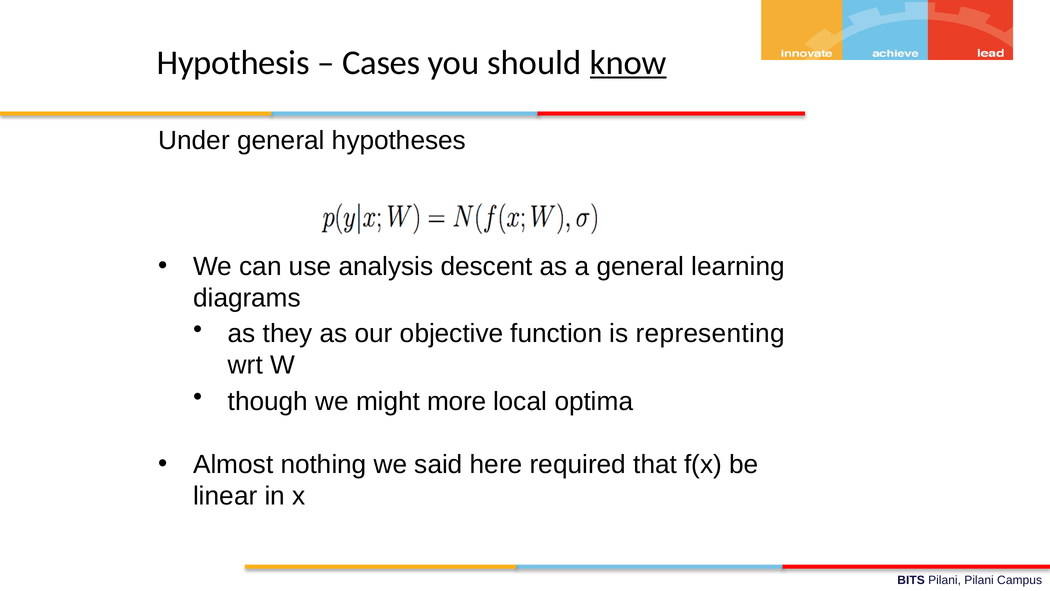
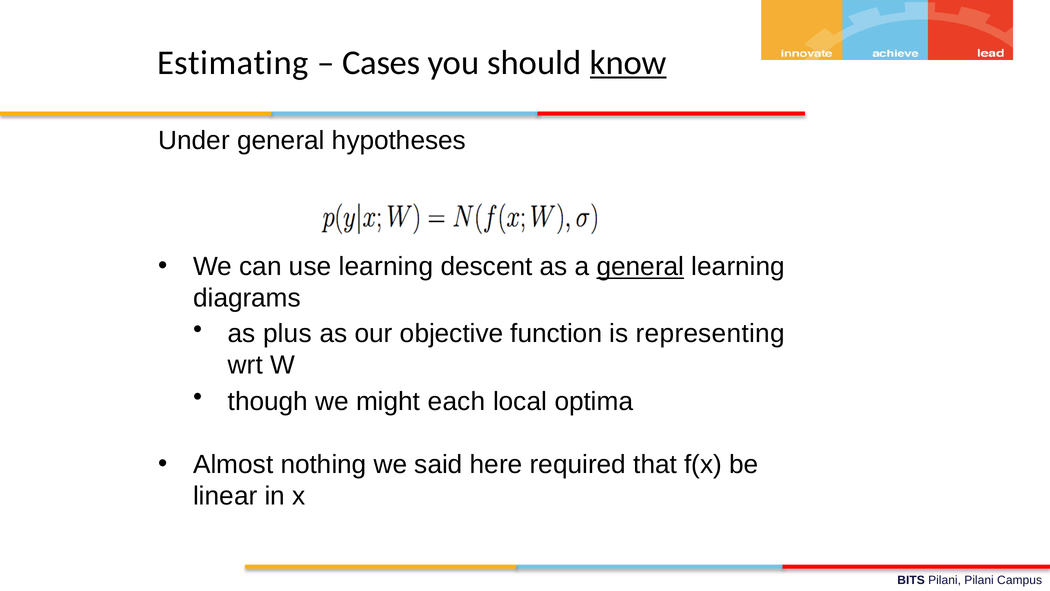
Hypothesis: Hypothesis -> Estimating (233, 63)
use analysis: analysis -> learning (386, 267)
general underline: none -> present (640, 267)
they: they -> plus (288, 333)
more: more -> each (456, 401)
